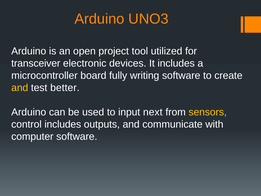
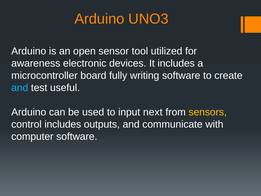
project: project -> sensor (114, 51)
transceiver: transceiver -> awareness (36, 63)
and colour: yellow -> light blue (20, 88)
better: better -> useful (65, 88)
